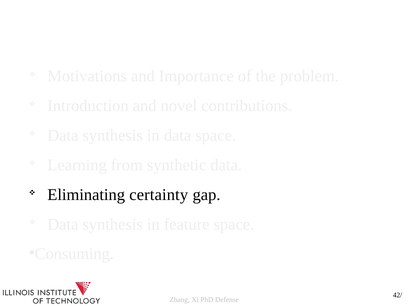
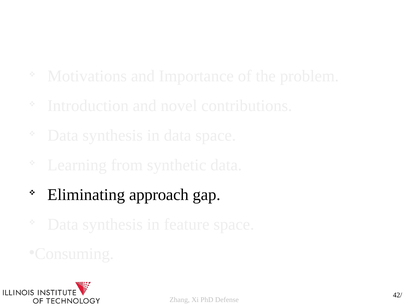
certainty: certainty -> approach (159, 195)
